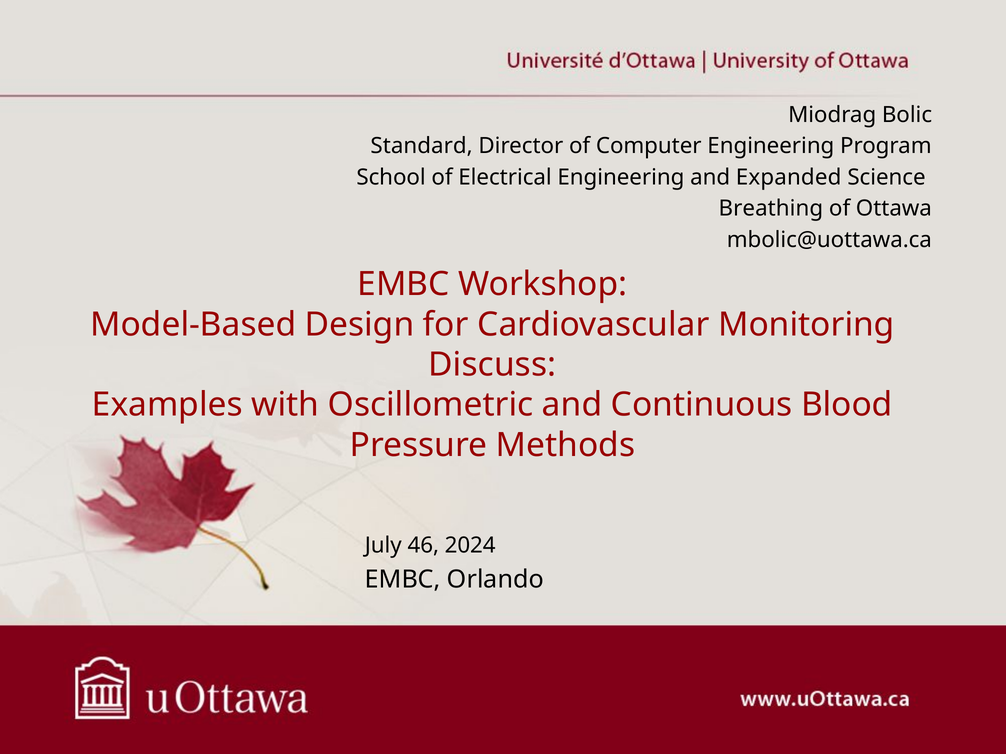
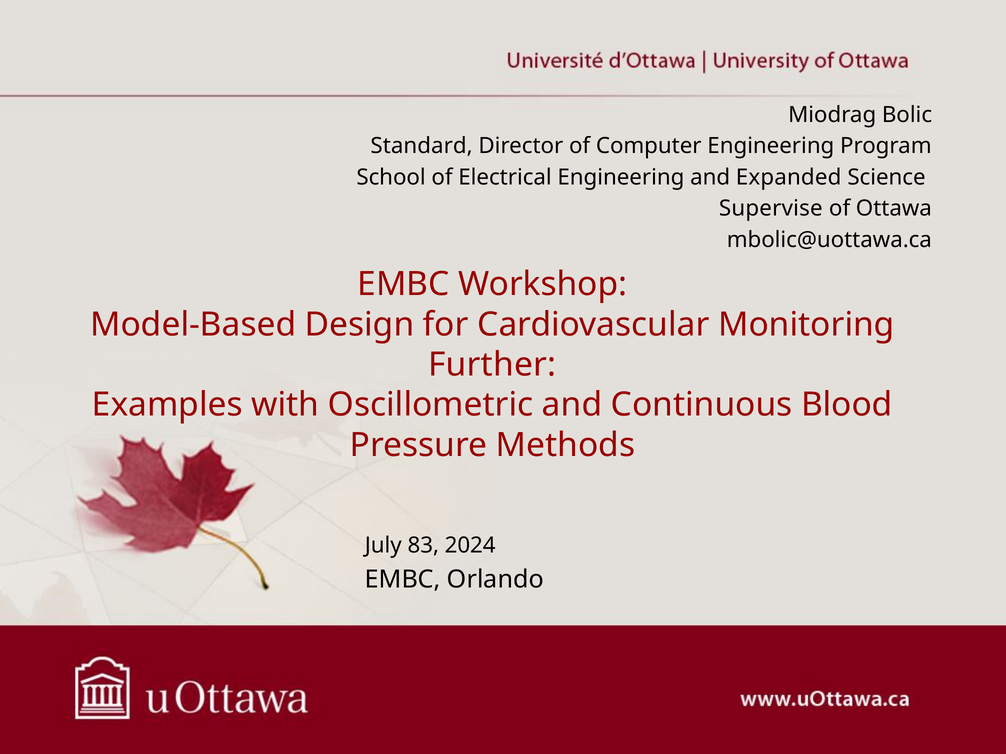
Breathing: Breathing -> Supervise (771, 209)
Discuss: Discuss -> Further (492, 365)
46: 46 -> 83 (423, 546)
